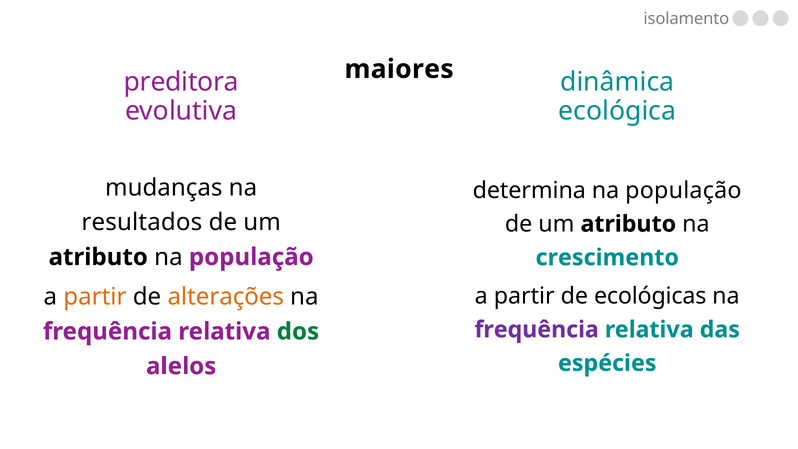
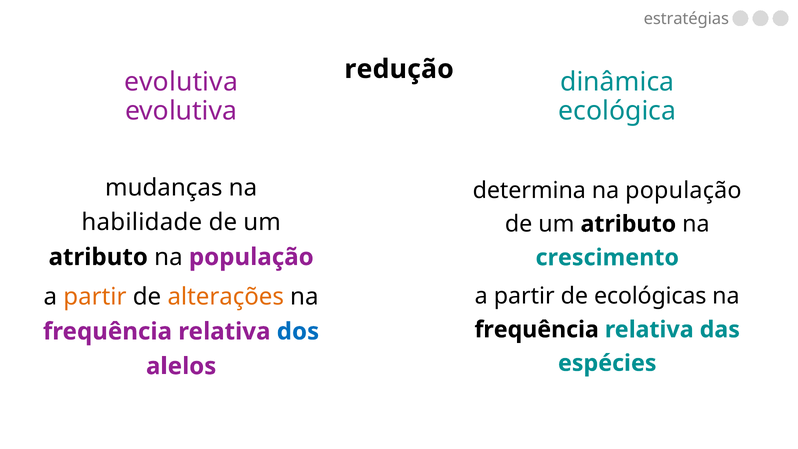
isolamento: isolamento -> estratégias (686, 19)
maiores: maiores -> redução (399, 69)
preditora: preditora -> evolutiva (181, 82)
resultados: resultados -> habilidade (142, 222)
frequência colour: purple -> black (537, 330)
dos colour: green -> blue (298, 331)
